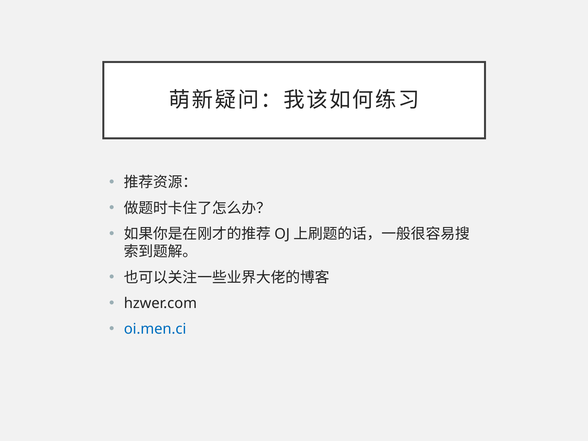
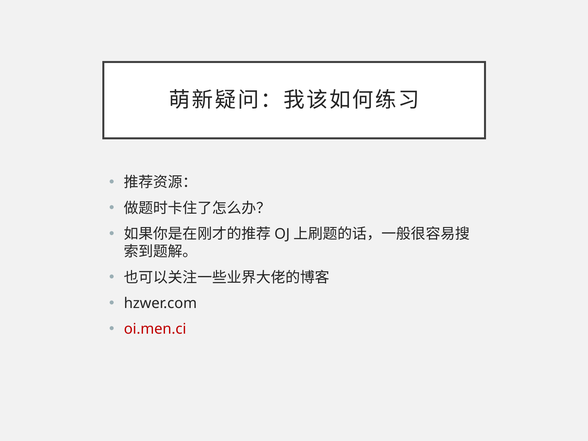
oi.men.ci colour: blue -> red (155, 329)
